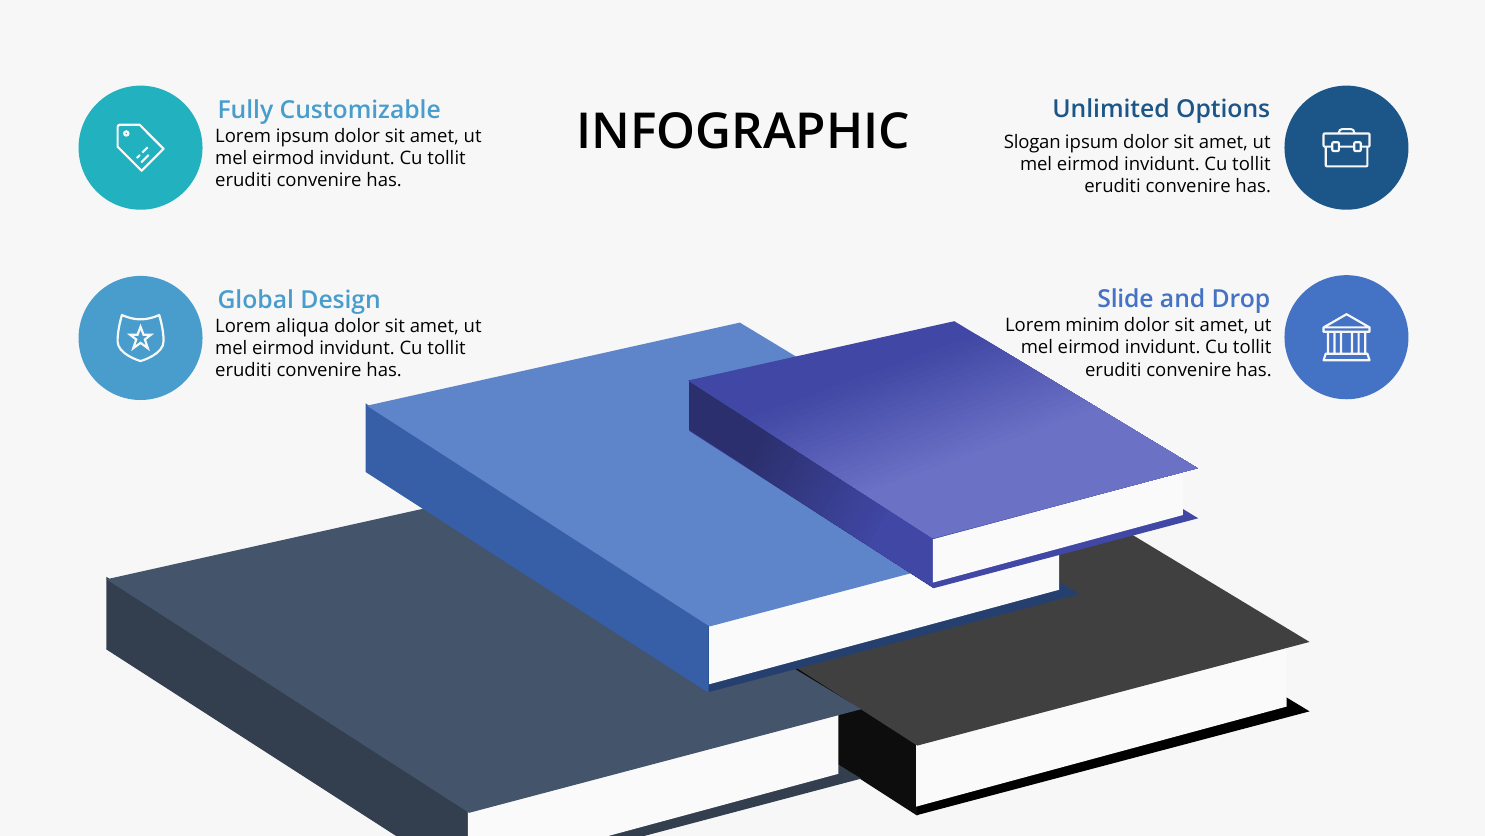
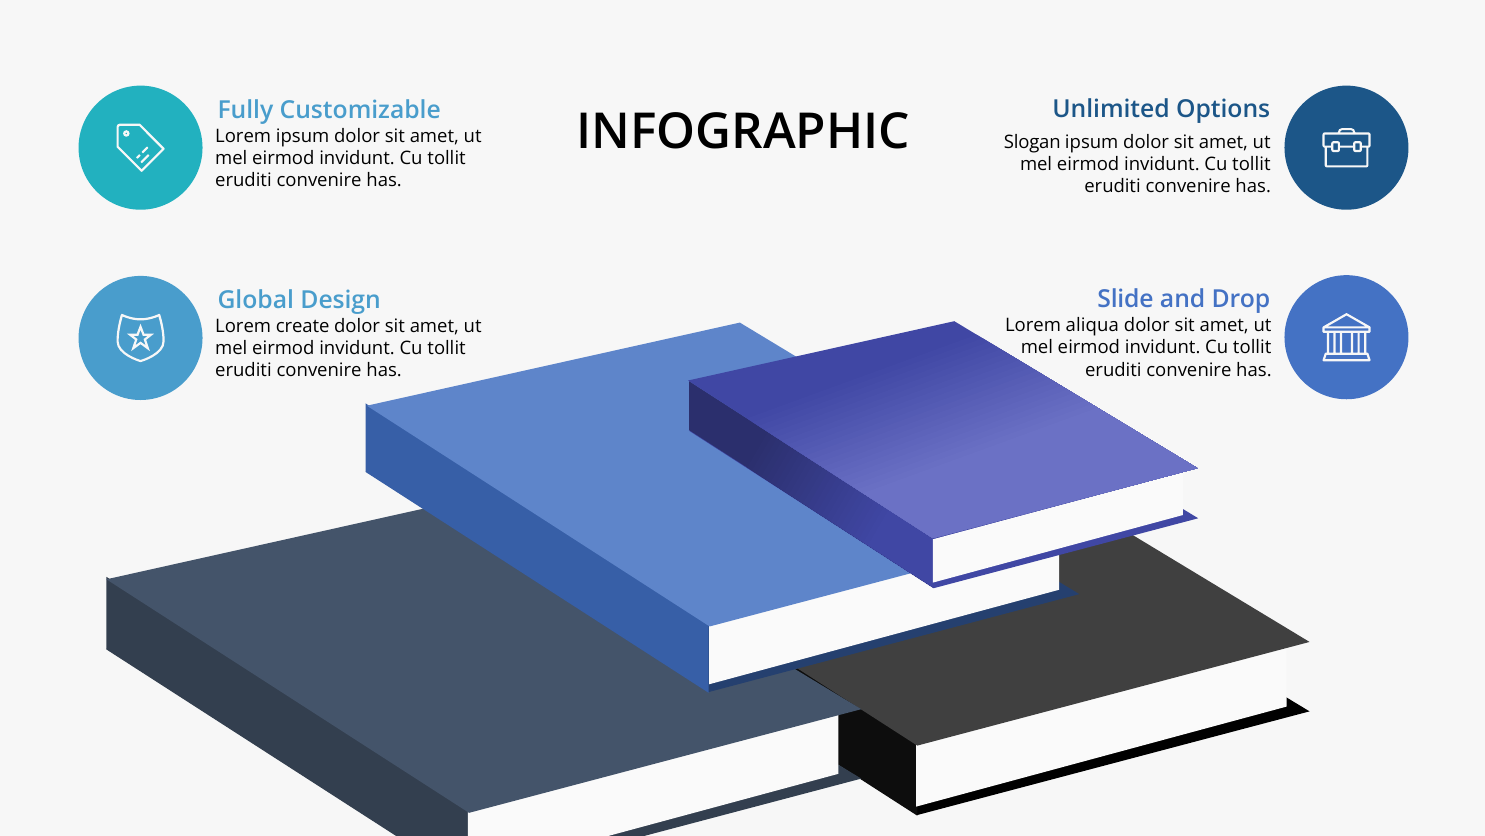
minim: minim -> aliqua (1092, 325)
aliqua: aliqua -> create (303, 326)
